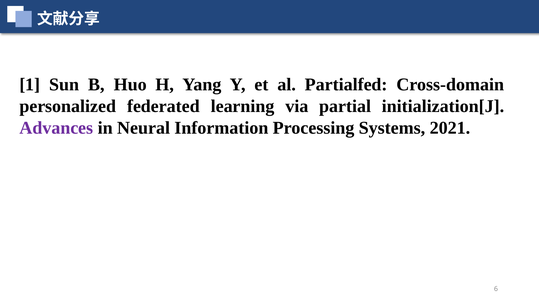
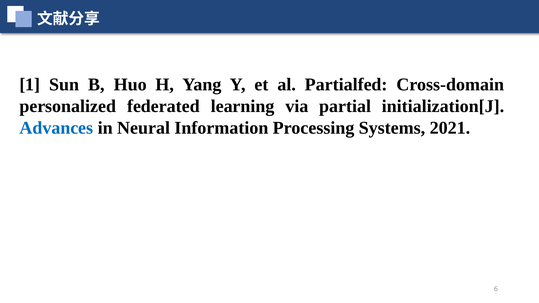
Advances colour: purple -> blue (56, 128)
